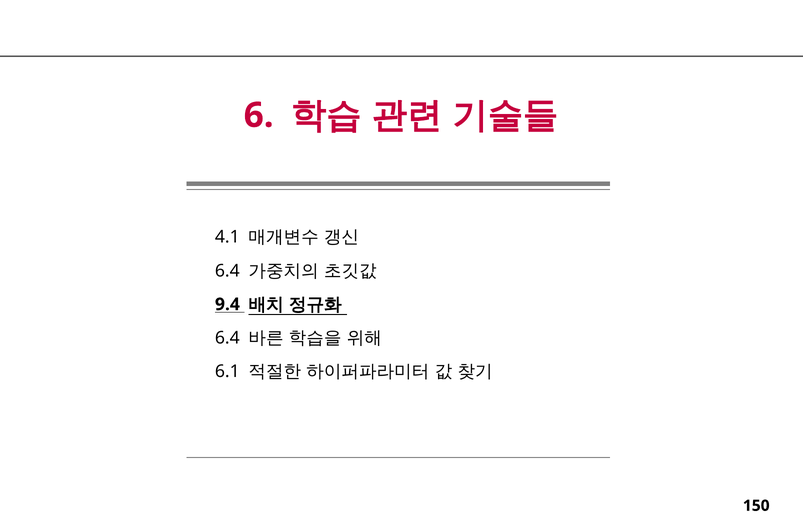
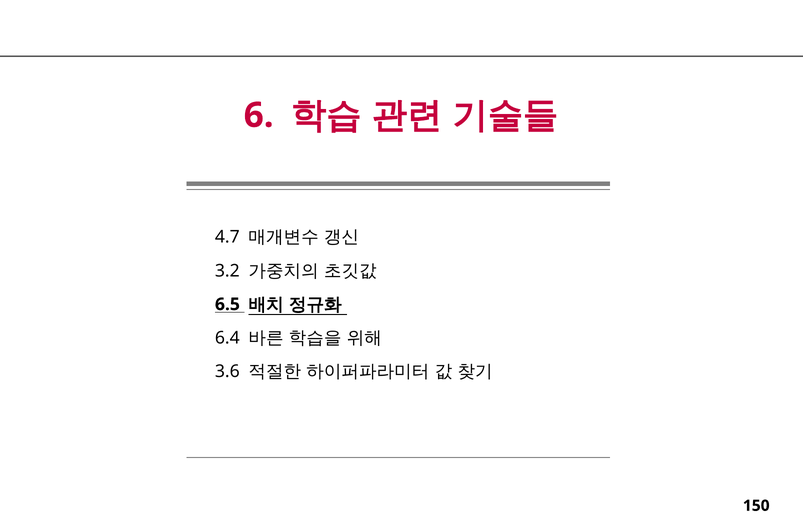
4.1: 4.1 -> 4.7 (227, 237)
6.4: 6.4 -> 3.2 (227, 271)
9.4: 9.4 -> 6.5 (227, 305)
6.1: 6.1 -> 3.6 (227, 372)
